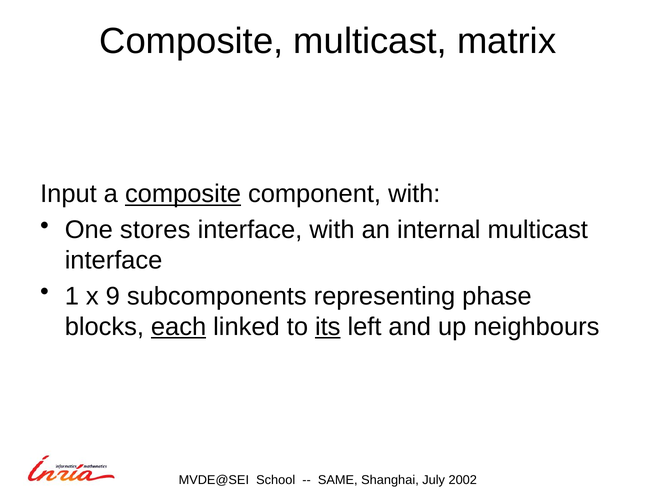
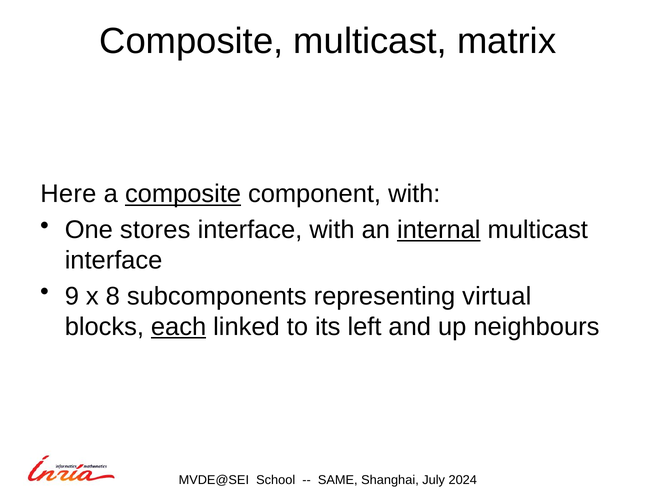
Input: Input -> Here (68, 194)
internal underline: none -> present (439, 230)
1: 1 -> 9 (72, 296)
9: 9 -> 8 (113, 296)
phase: phase -> virtual (497, 296)
its underline: present -> none (328, 327)
2002: 2002 -> 2024 (463, 480)
